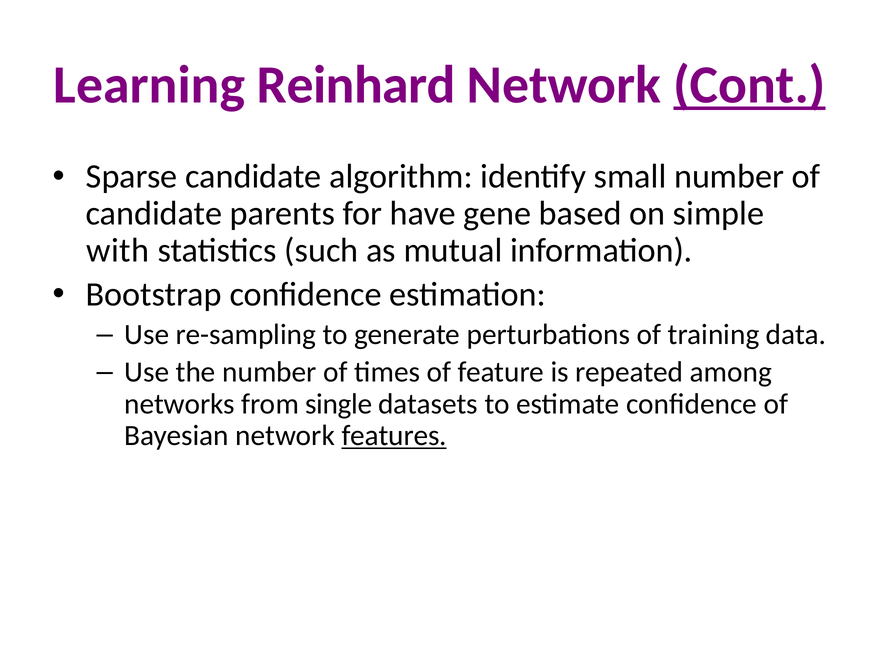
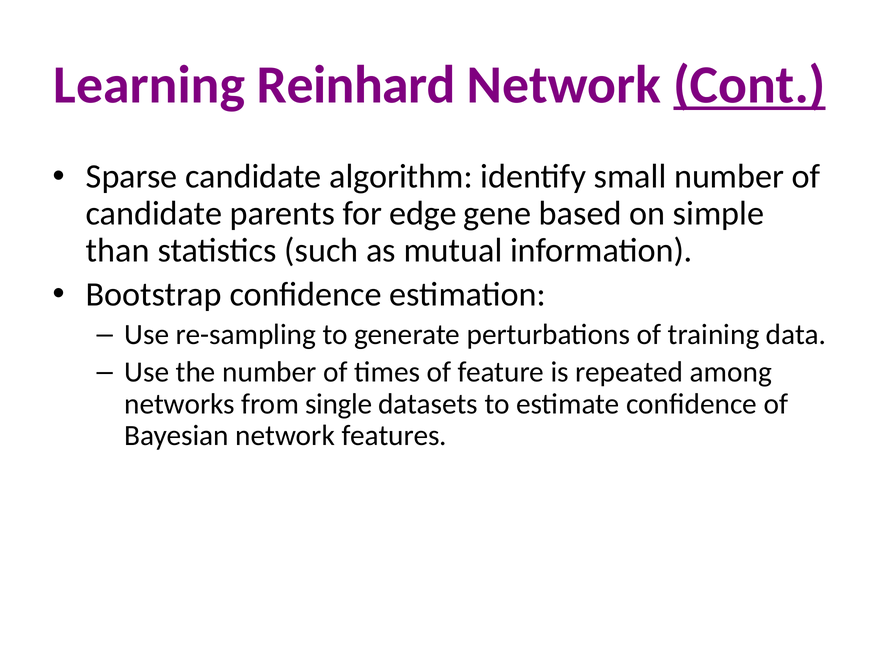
have: have -> edge (423, 214)
with: with -> than (118, 251)
features underline: present -> none (394, 436)
